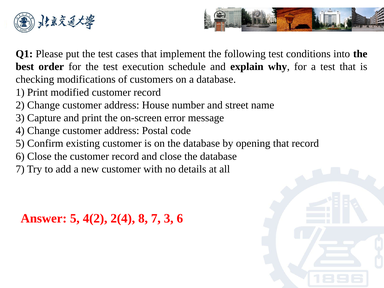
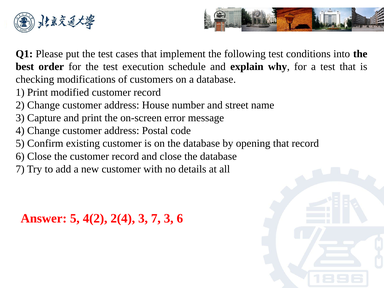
2(4 8: 8 -> 3 (143, 218)
